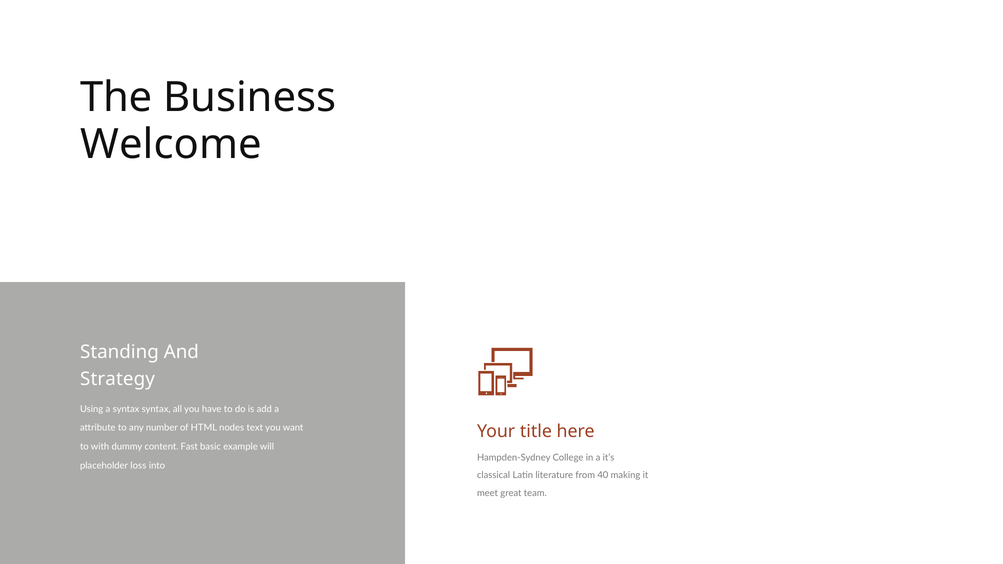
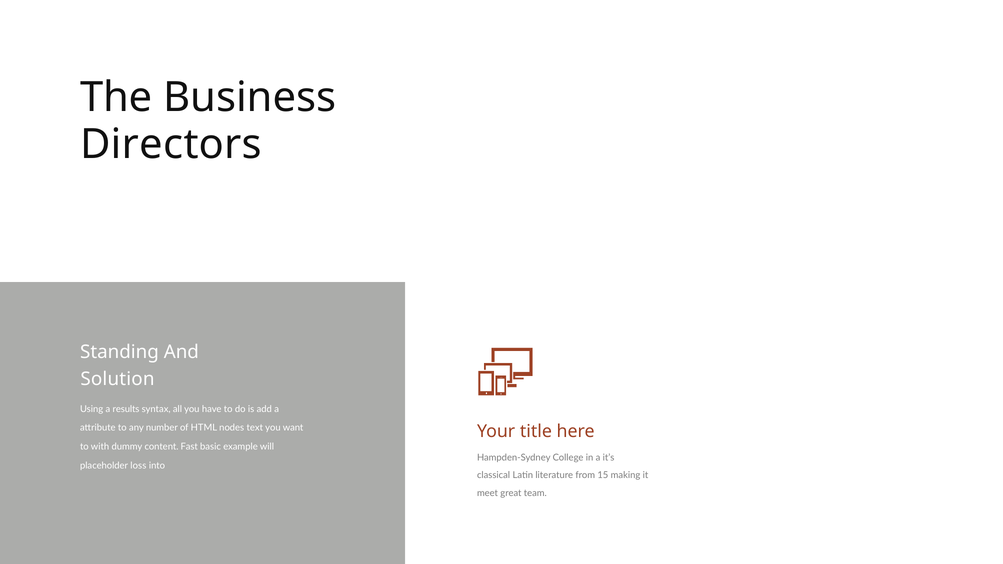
Welcome: Welcome -> Directors (171, 145)
Strategy: Strategy -> Solution (117, 379)
a syntax: syntax -> results (126, 409)
40: 40 -> 15 (603, 475)
